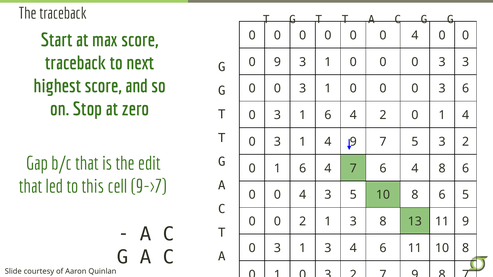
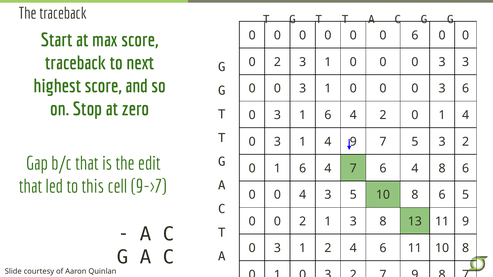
0 0 0 4: 4 -> 6 (415, 35)
9: 9 -> 2 (277, 62)
3 1 3: 3 -> 2 (328, 248)
